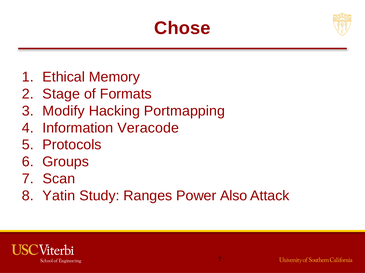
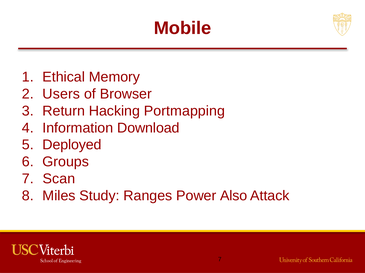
Chose: Chose -> Mobile (182, 28)
Stage: Stage -> Users (61, 94)
Formats: Formats -> Browser (126, 94)
Modify: Modify -> Return (64, 111)
Veracode: Veracode -> Download (148, 128)
Protocols: Protocols -> Deployed (72, 145)
Yatin: Yatin -> Miles (59, 196)
